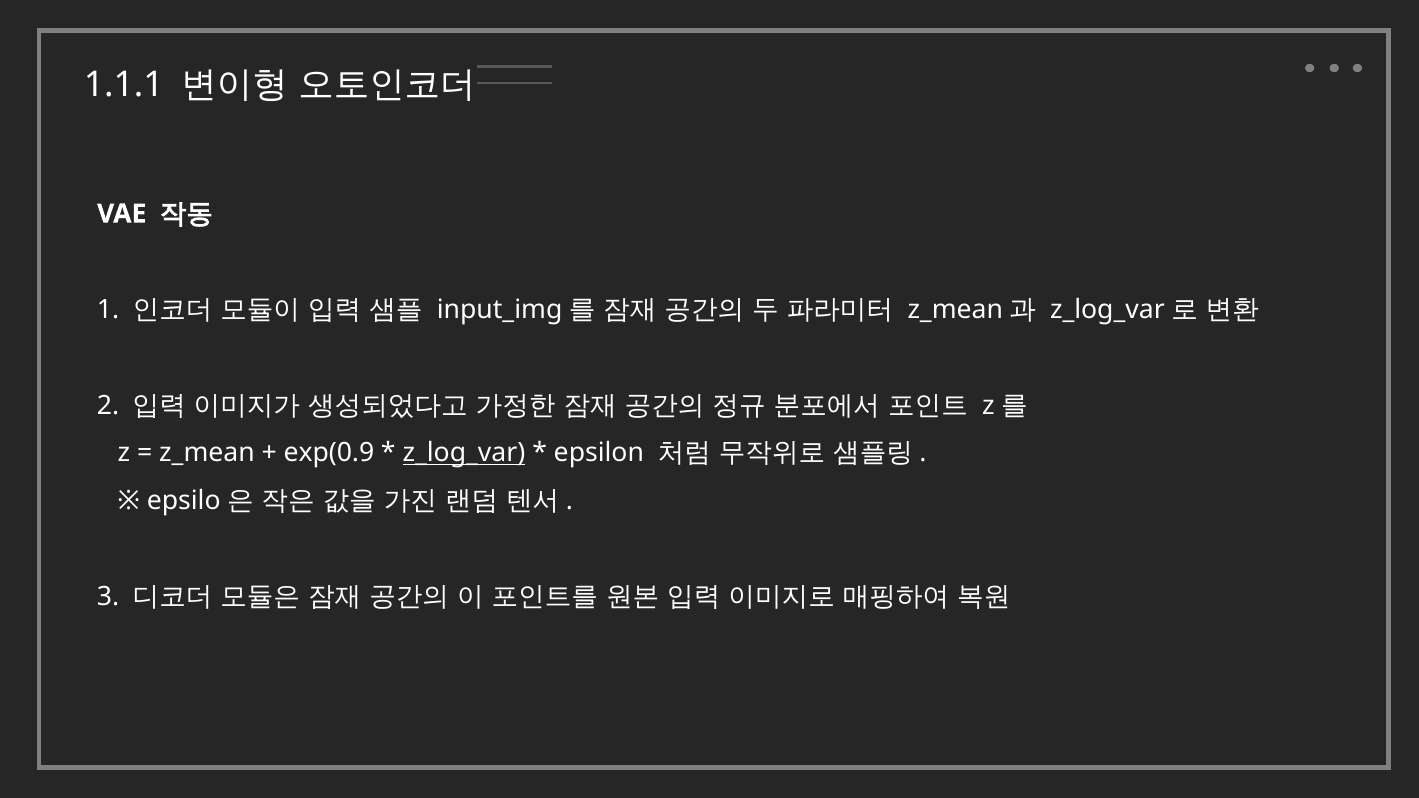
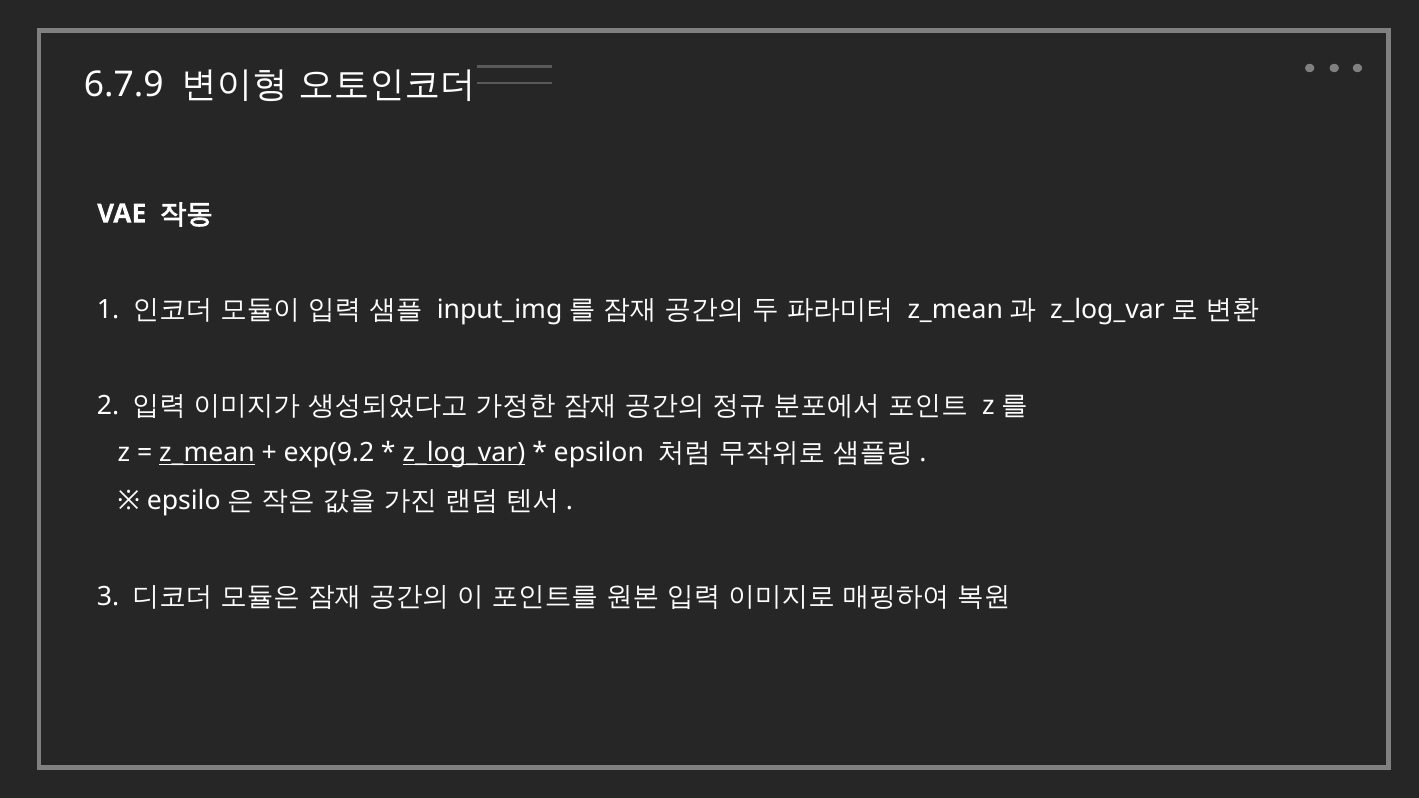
1.1.1: 1.1.1 -> 6.7.9 (124, 85)
z_mean underline: none -> present (207, 453)
exp(0.9: exp(0.9 -> exp(9.2 (329, 453)
